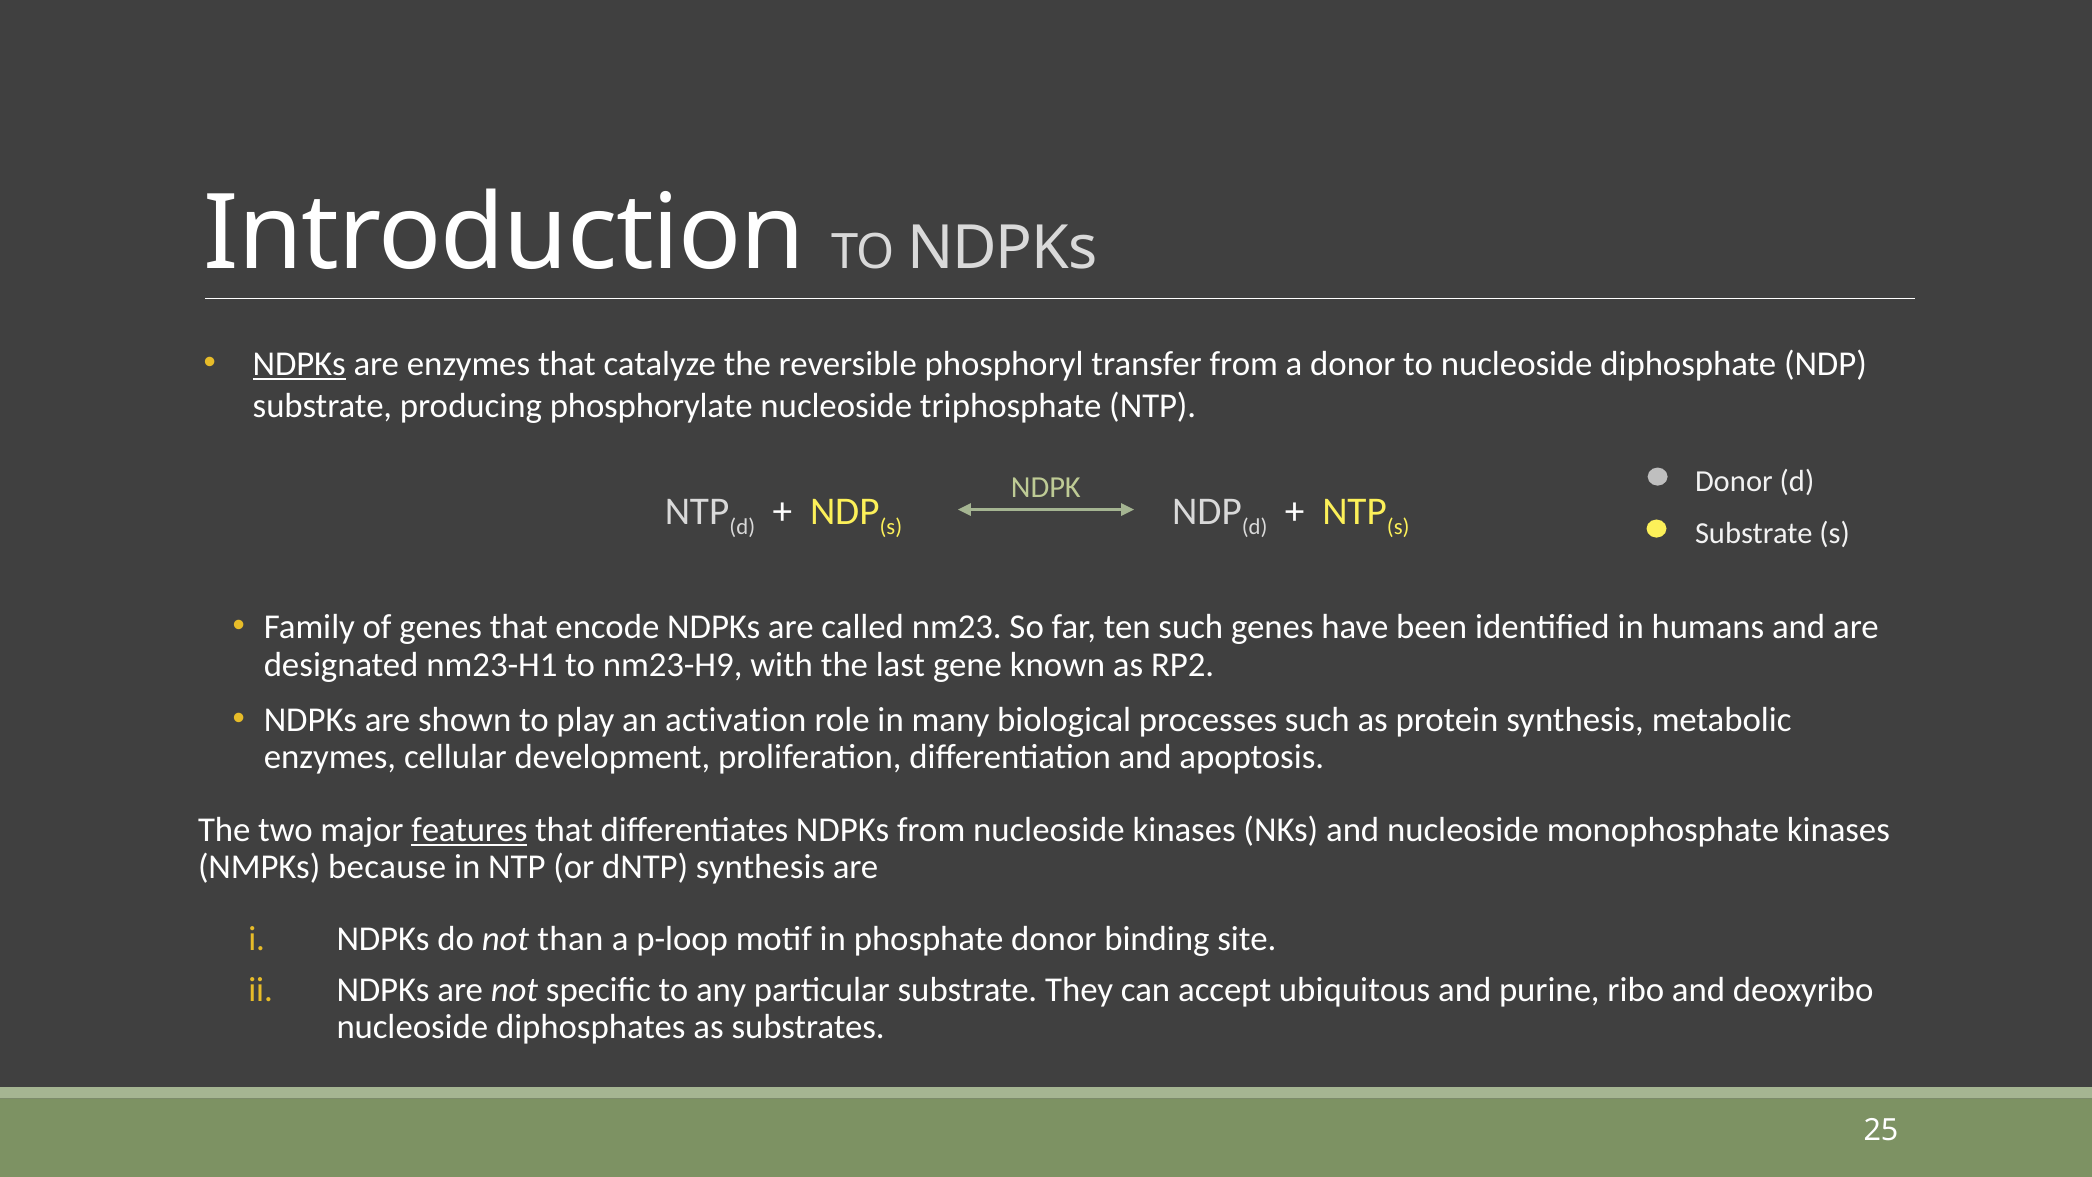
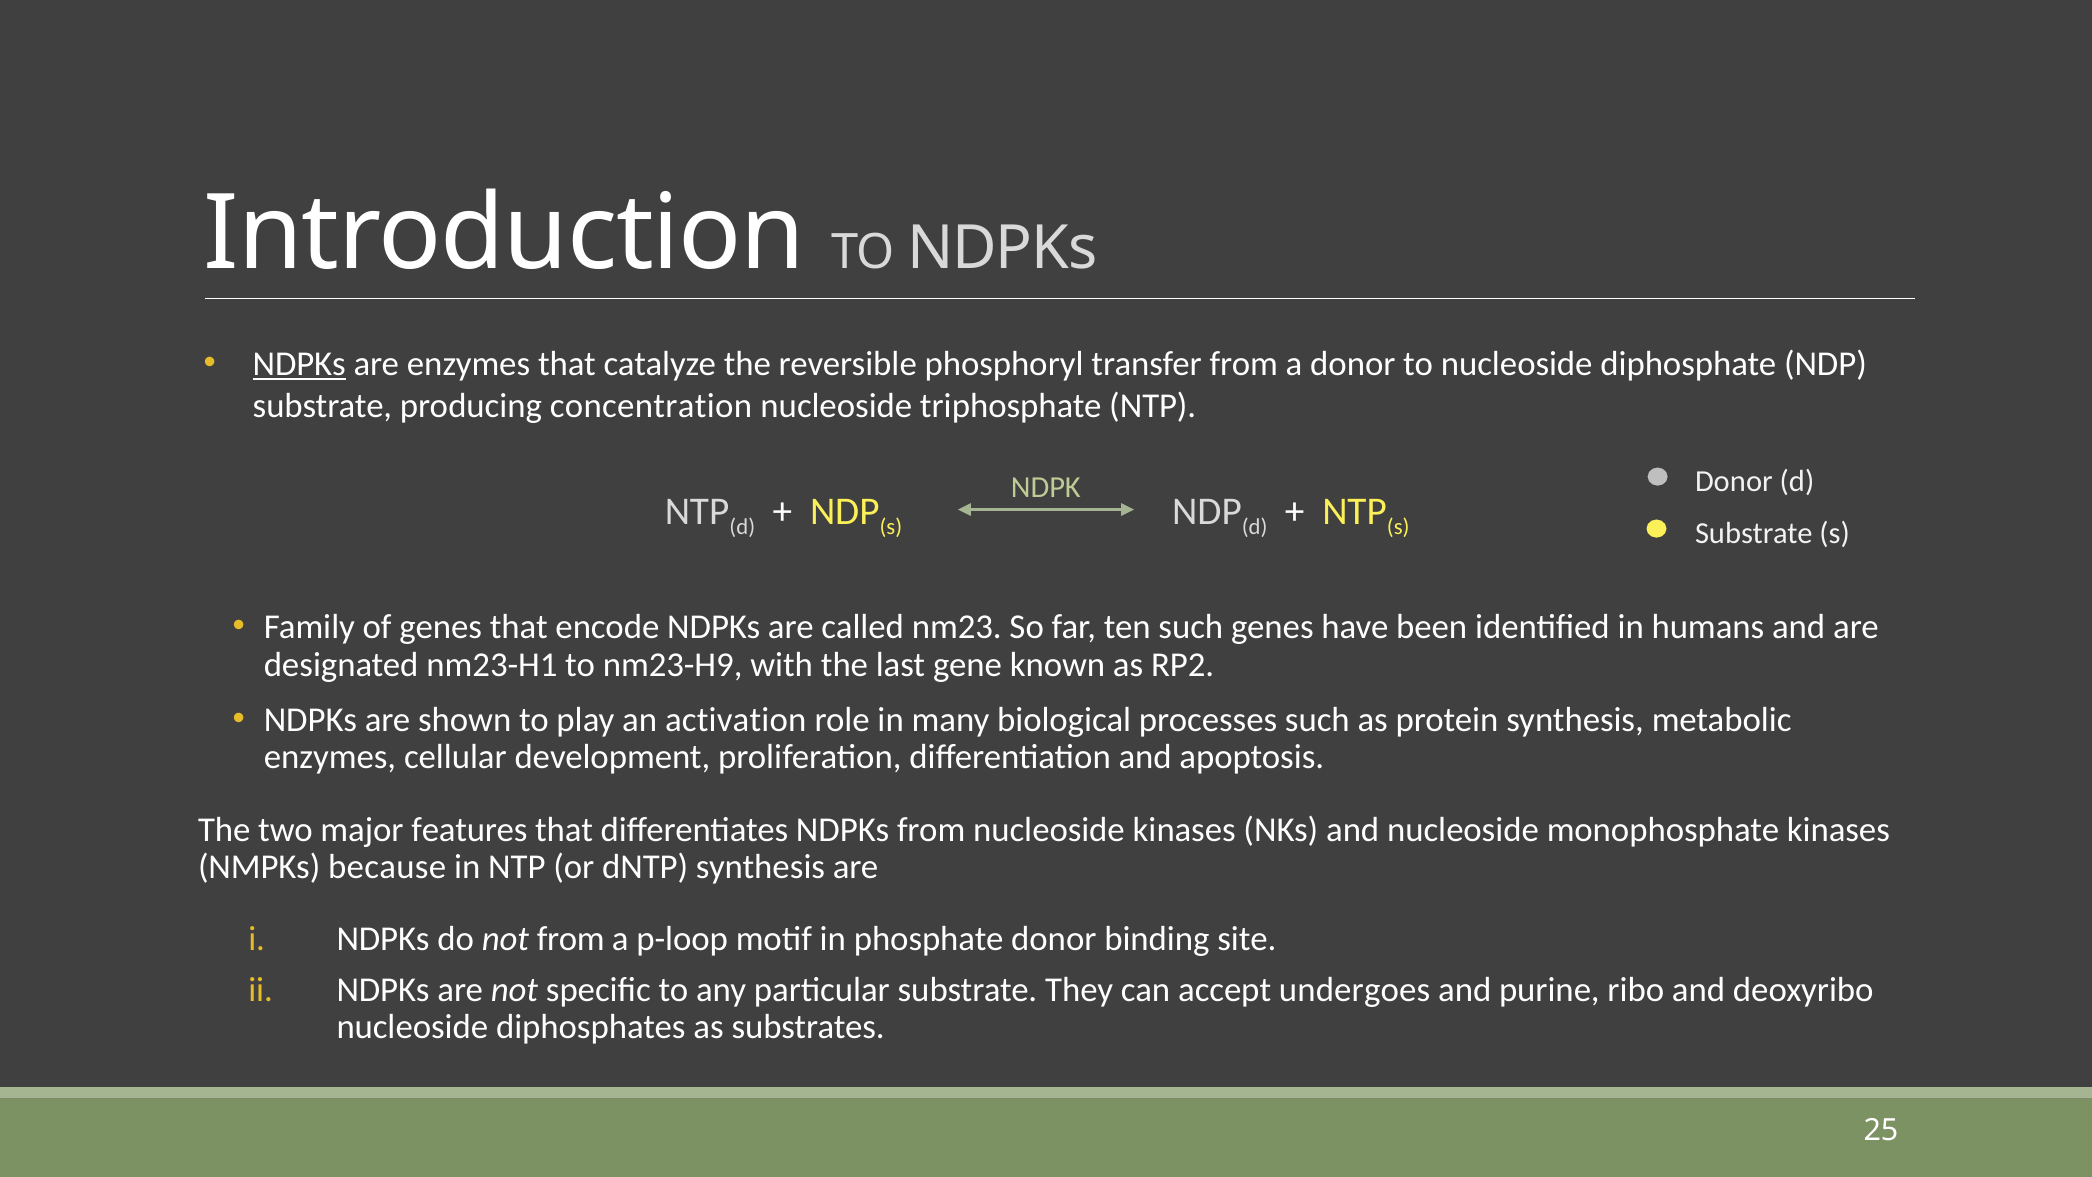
phosphorylate: phosphorylate -> concentration (651, 406)
features underline: present -> none (469, 830)
not than: than -> from (571, 939)
ubiquitous: ubiquitous -> undergoes (1355, 989)
